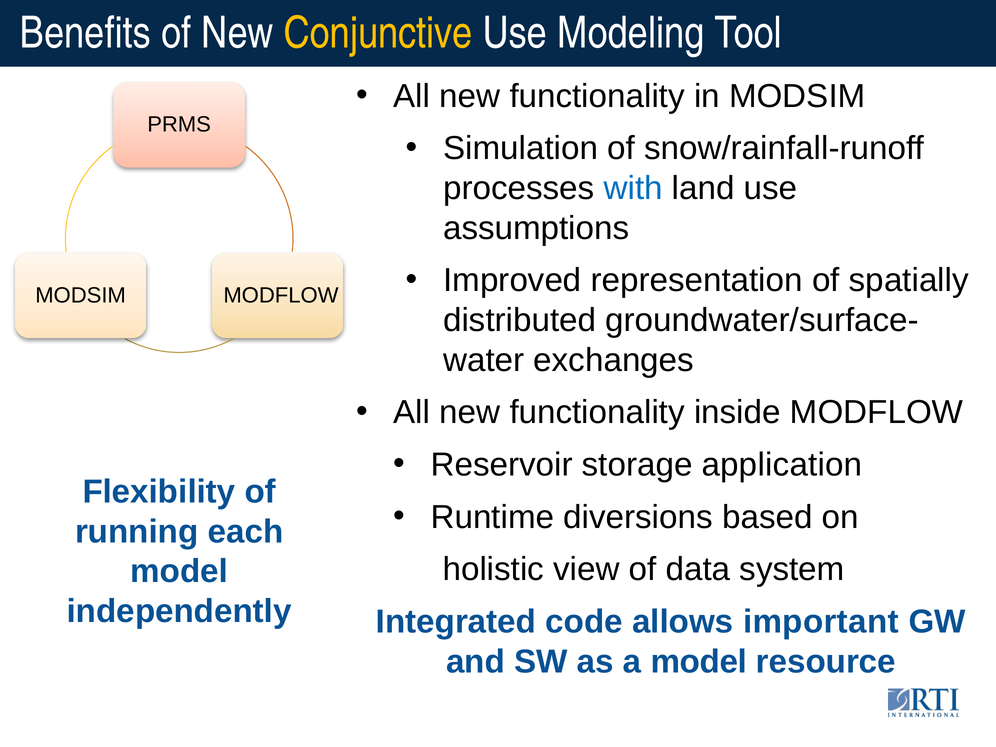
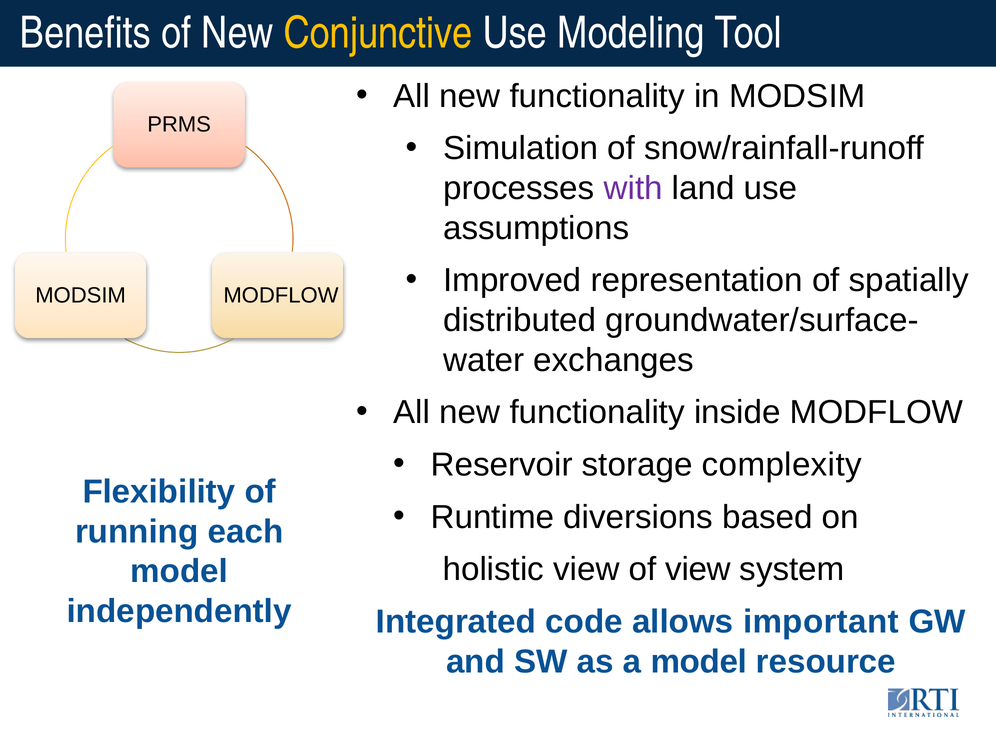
with colour: blue -> purple (633, 188)
application: application -> complexity (782, 465)
of data: data -> view (698, 569)
